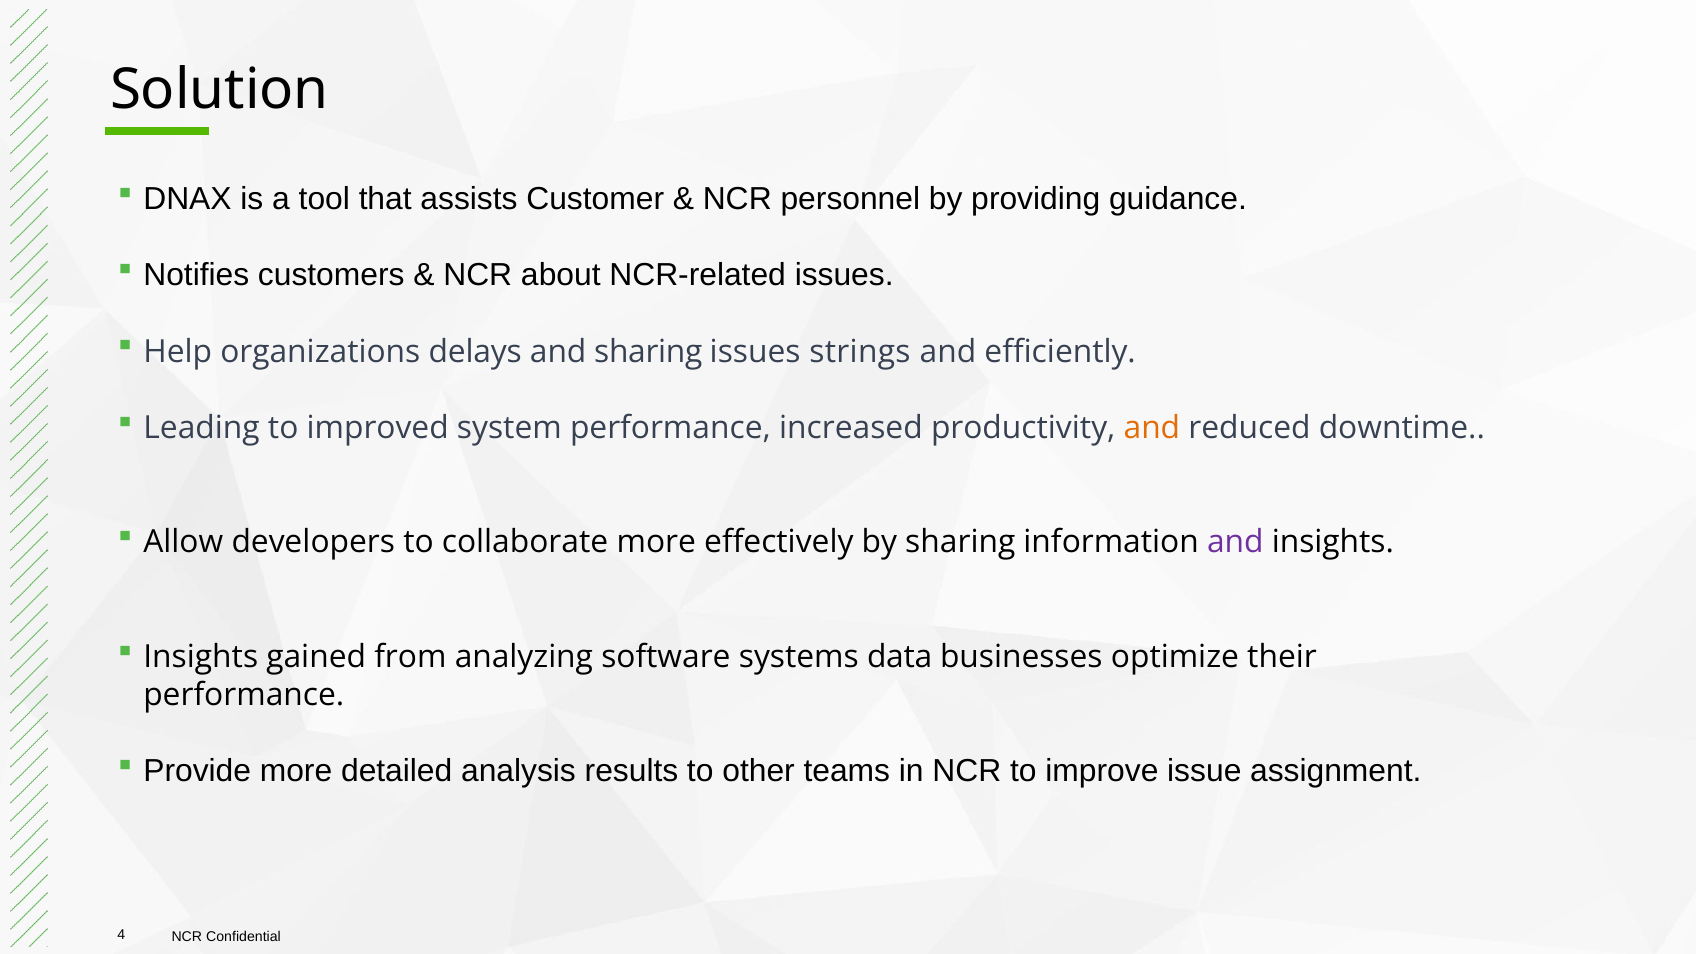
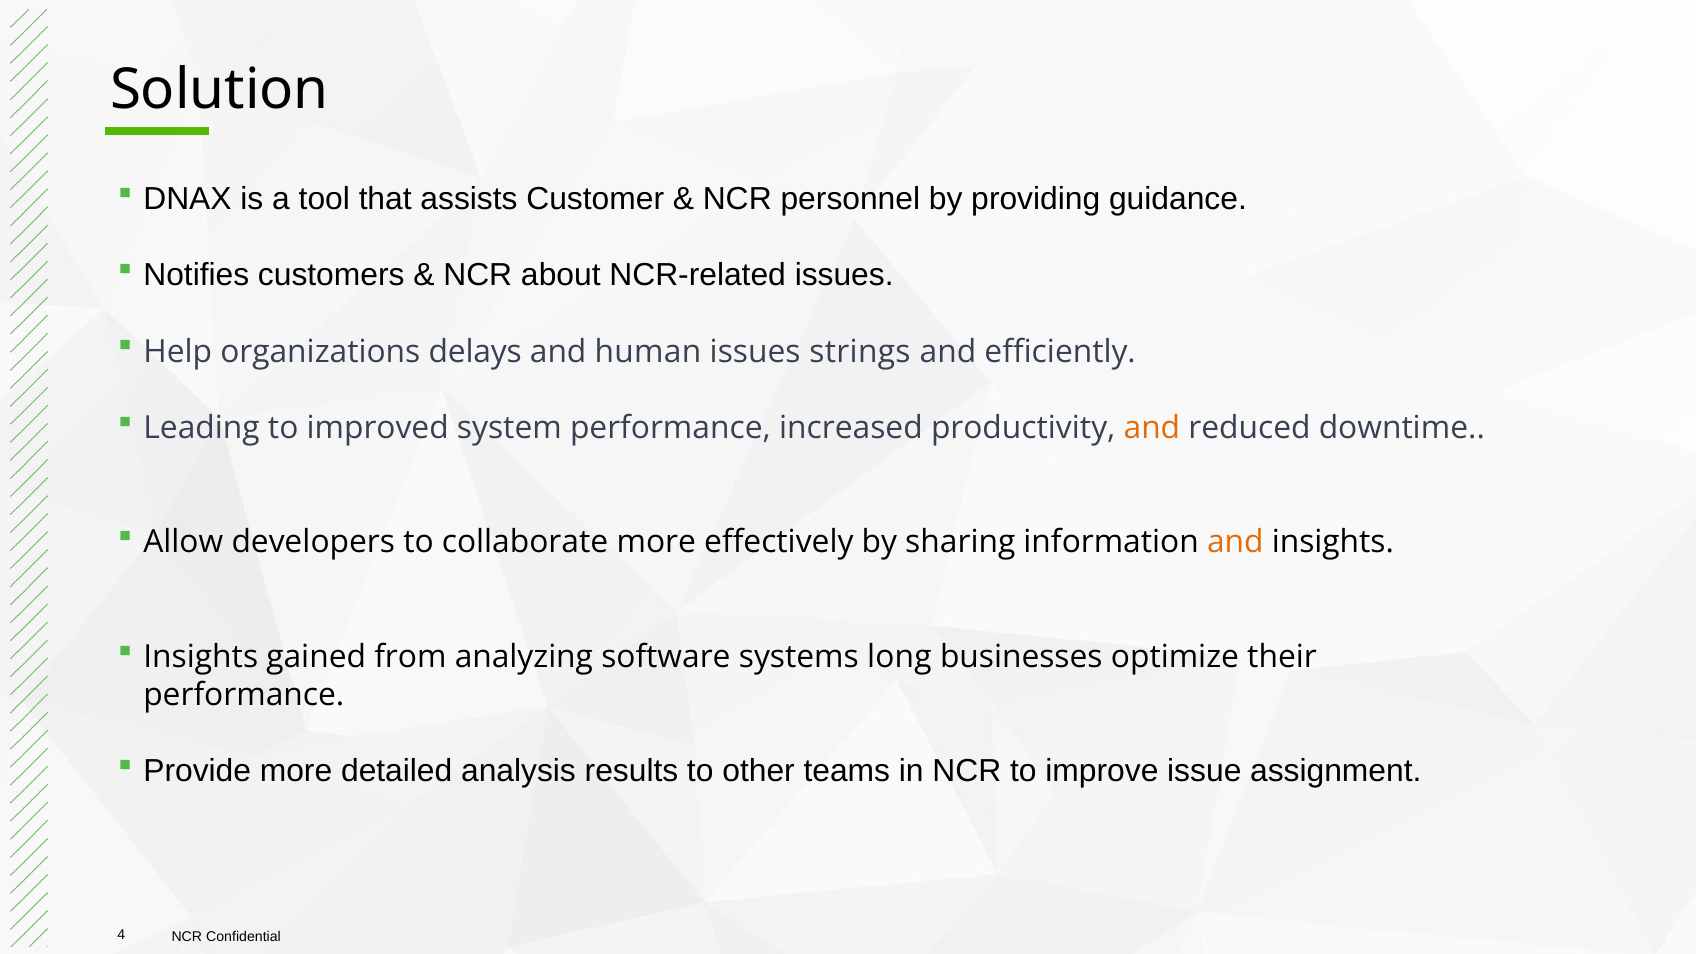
and sharing: sharing -> human (648, 352)
and colour: purple -> orange (1235, 542)
data: data -> long (899, 657)
